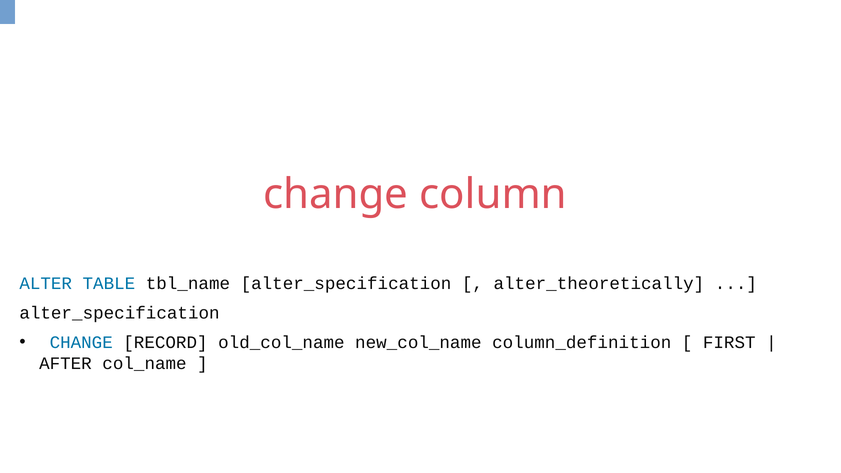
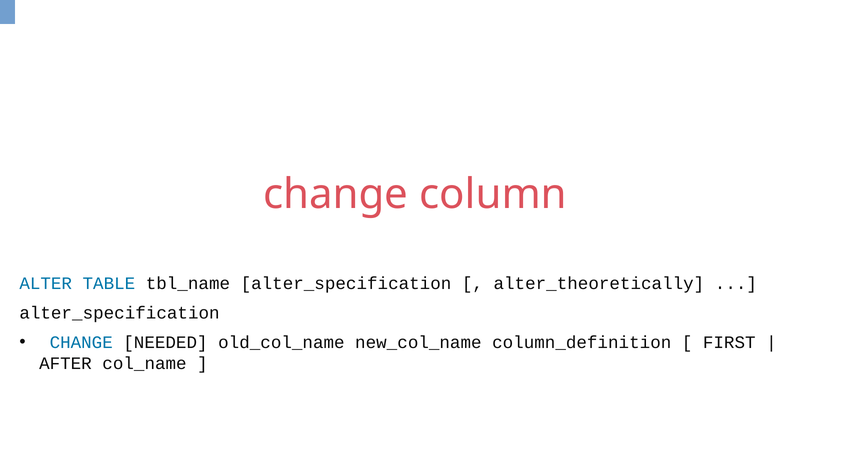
RECORD: RECORD -> NEEDED (165, 342)
